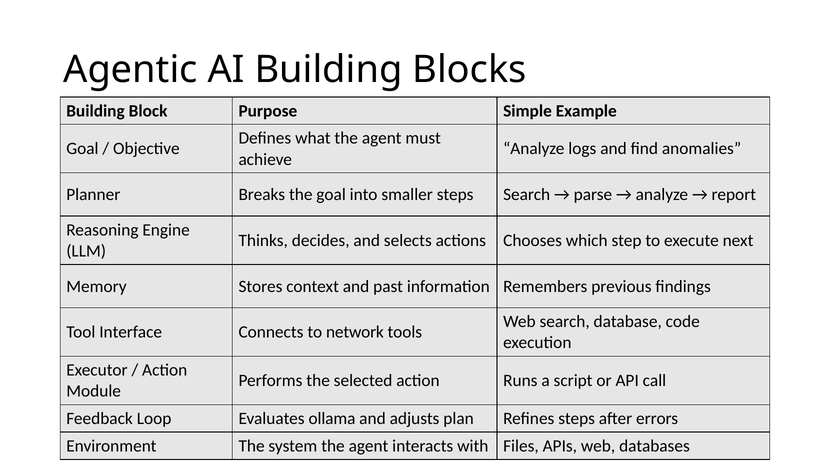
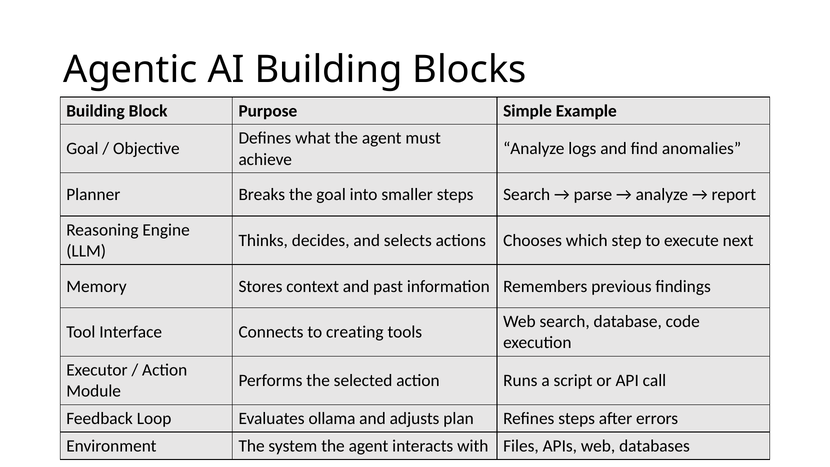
network: network -> creating (355, 332)
